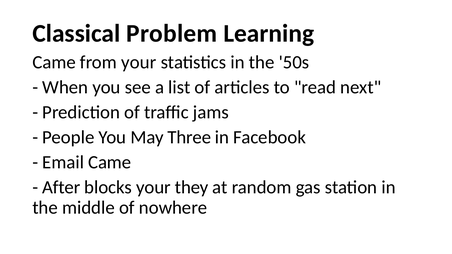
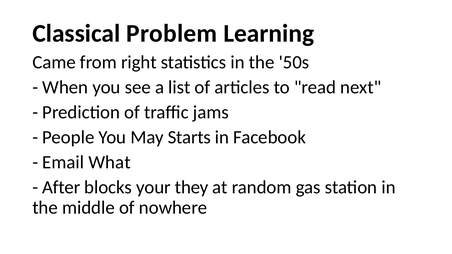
from your: your -> right (139, 62)
Three: Three -> Starts (189, 137)
Email Came: Came -> What (110, 162)
